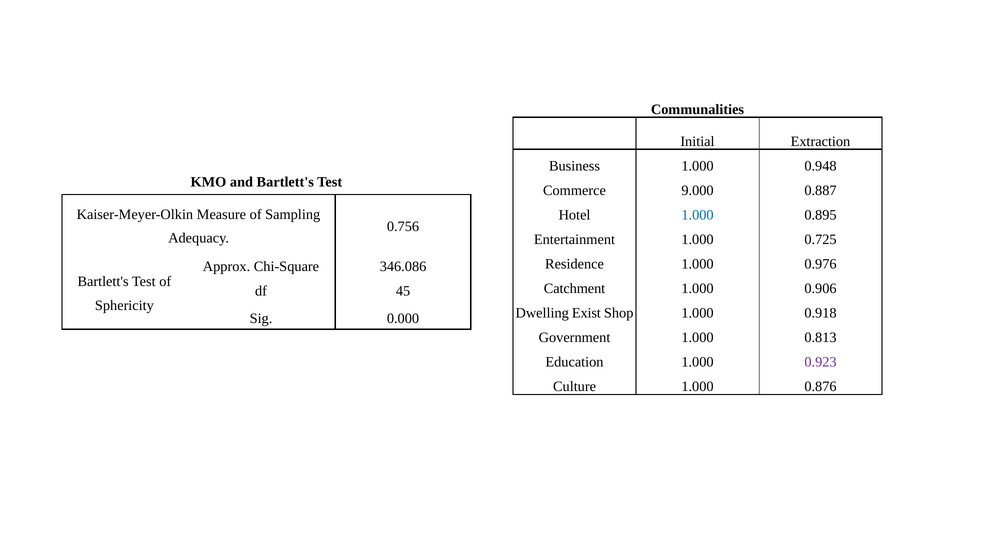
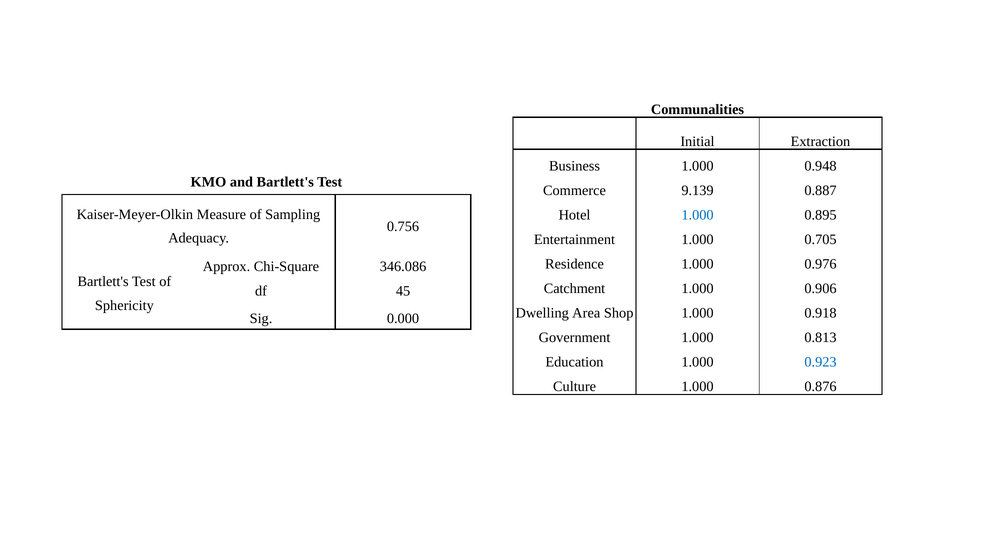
9.000: 9.000 -> 9.139 (698, 191)
0.725: 0.725 -> 0.705 (821, 240)
Exist: Exist -> Area (586, 313)
0.923 colour: purple -> blue (821, 362)
